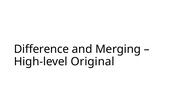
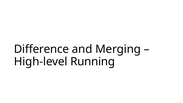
Original: Original -> Running (93, 62)
